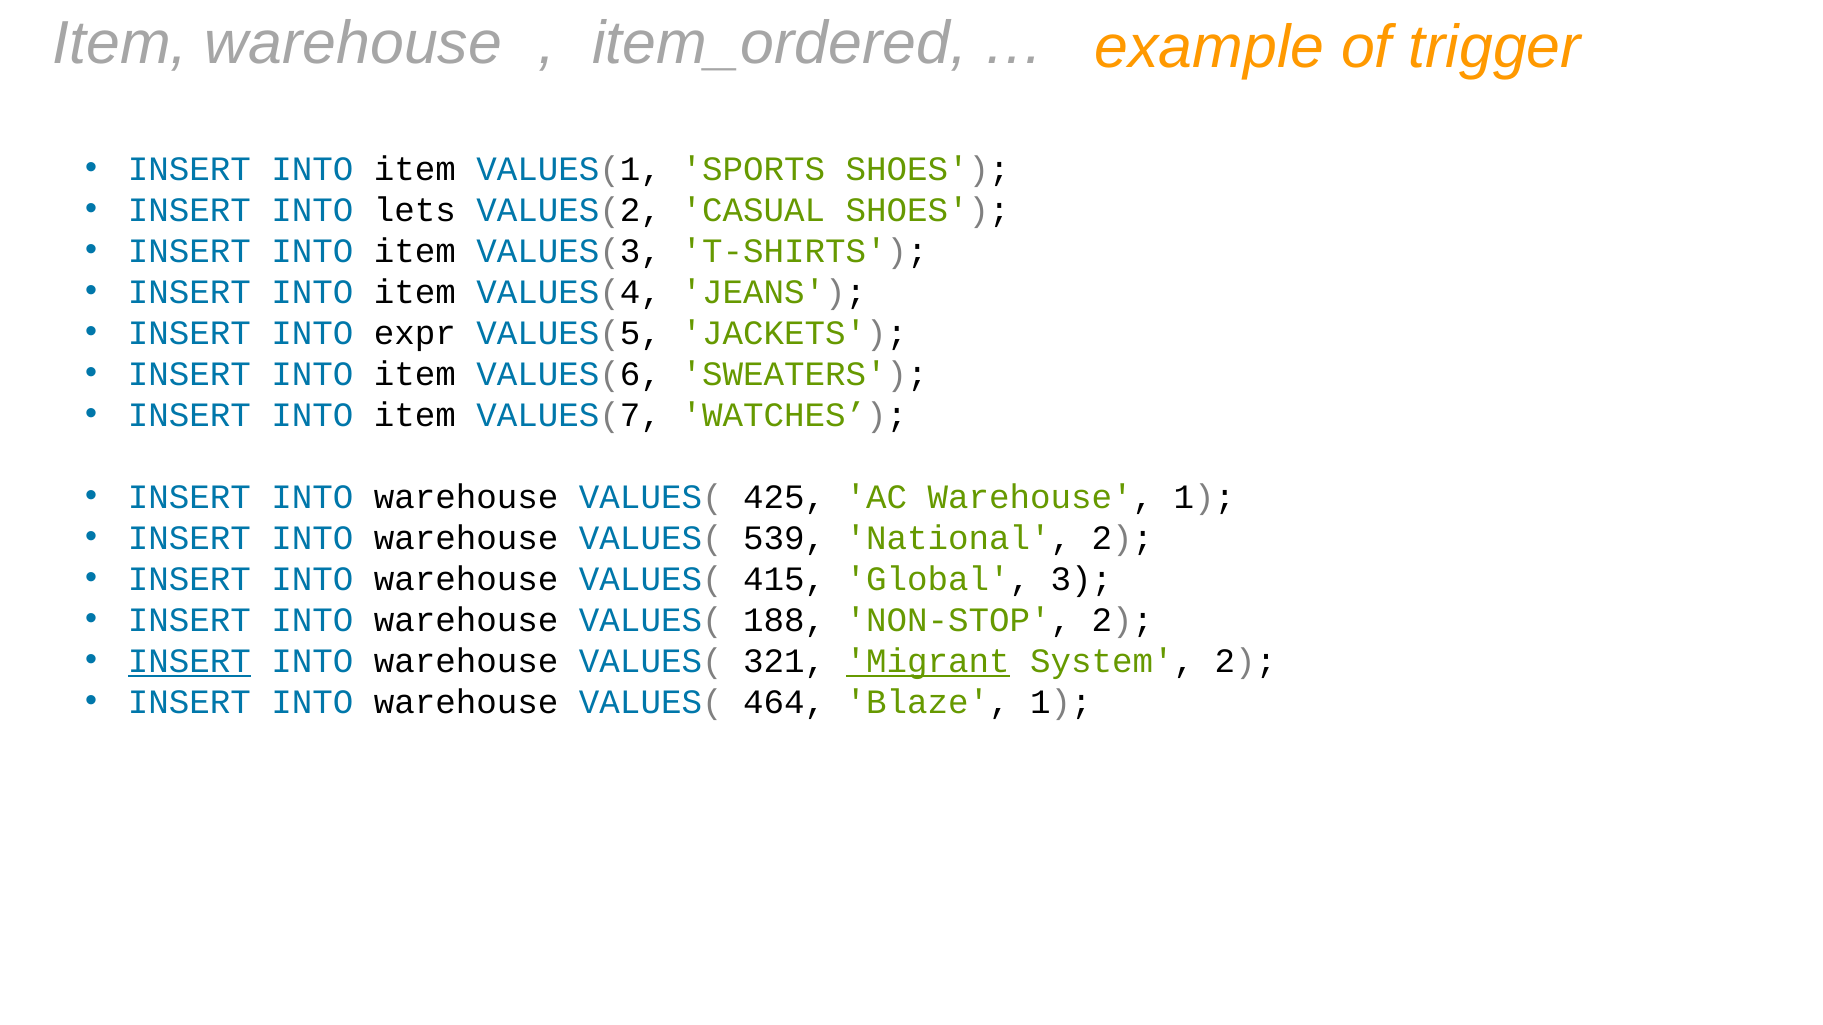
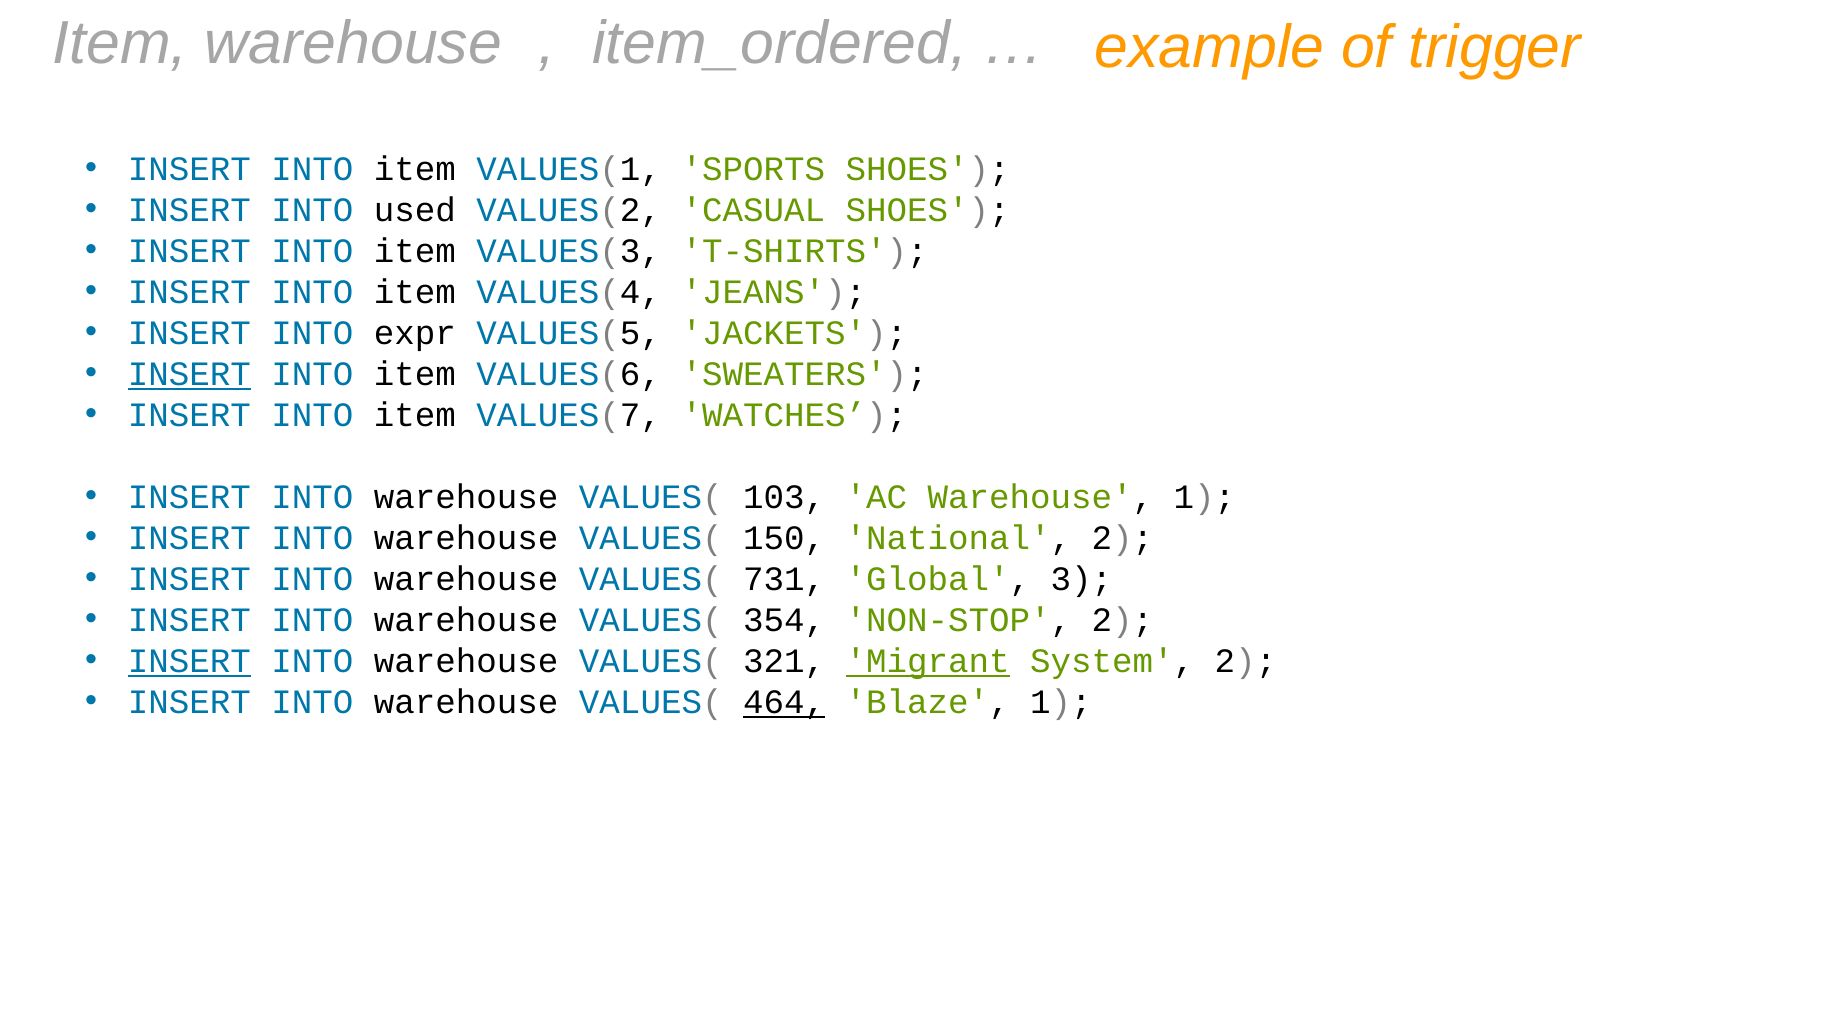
lets: lets -> used (415, 211)
INSERT underline: none -> present (189, 375)
425: 425 -> 103 (784, 498)
539: 539 -> 150 (784, 539)
415: 415 -> 731 (784, 580)
188: 188 -> 354 (784, 621)
464 underline: none -> present (784, 703)
